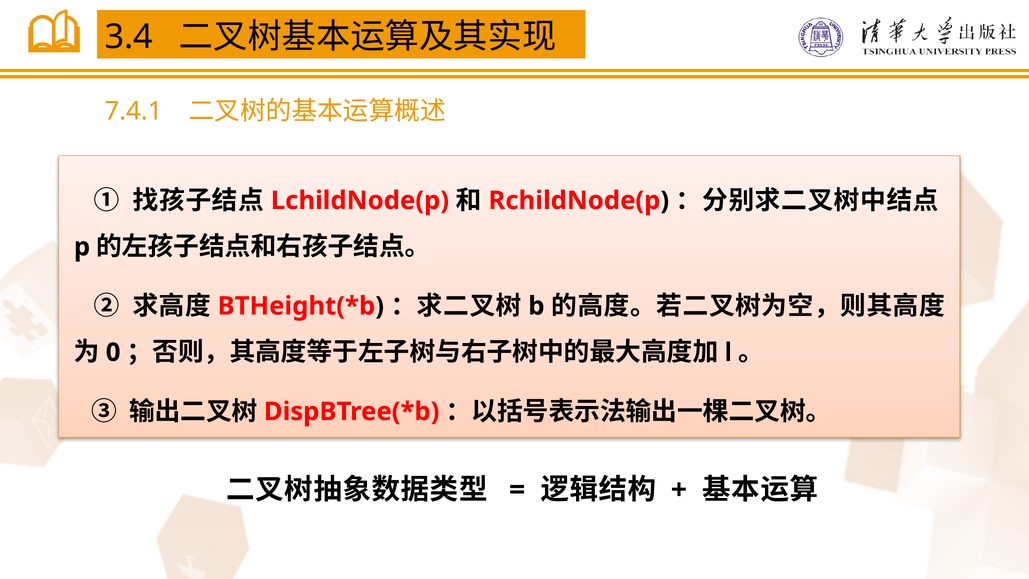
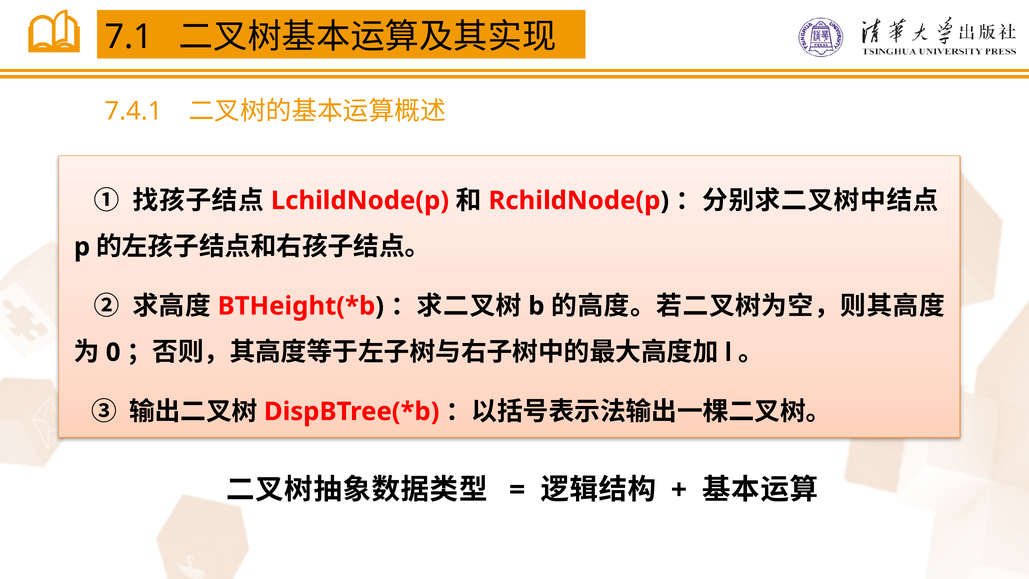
3.4: 3.4 -> 7.1 (129, 37)
